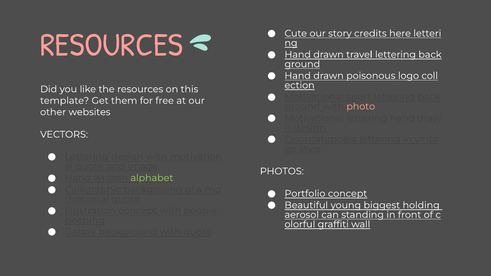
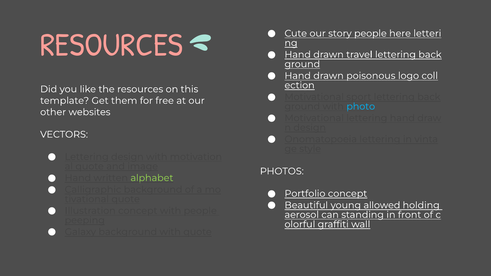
story credits: credits -> people (370, 33)
photo colour: pink -> light blue (361, 106)
biggest: biggest -> allowed (382, 205)
